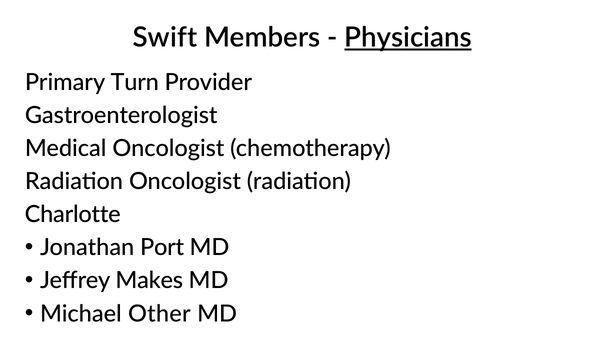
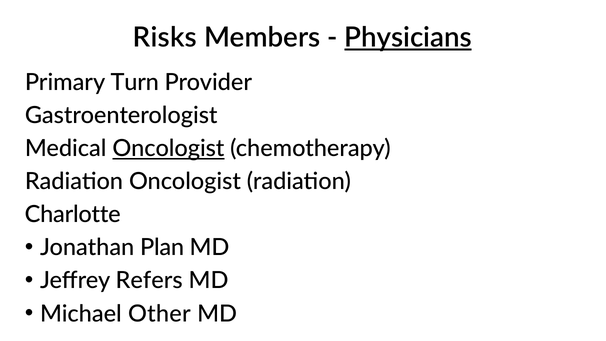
Swift: Swift -> Risks (165, 38)
Oncologist underline: none -> present (168, 149)
Port: Port -> Plan (162, 248)
Makes: Makes -> Refers (149, 281)
